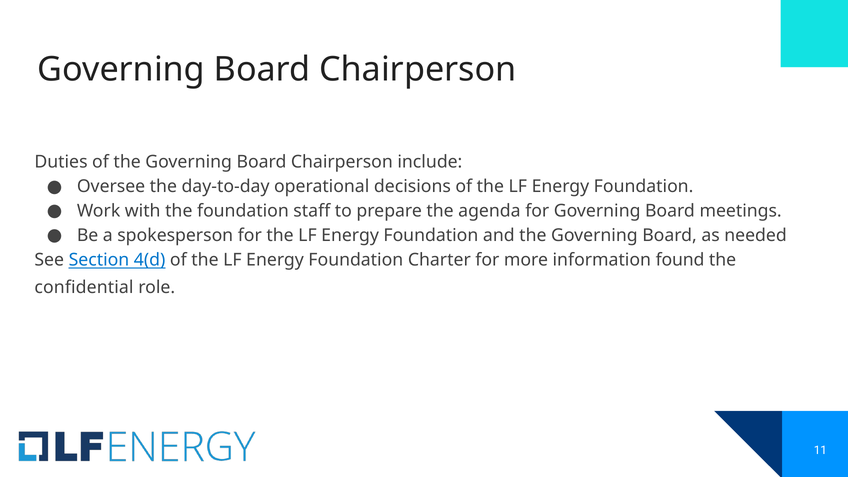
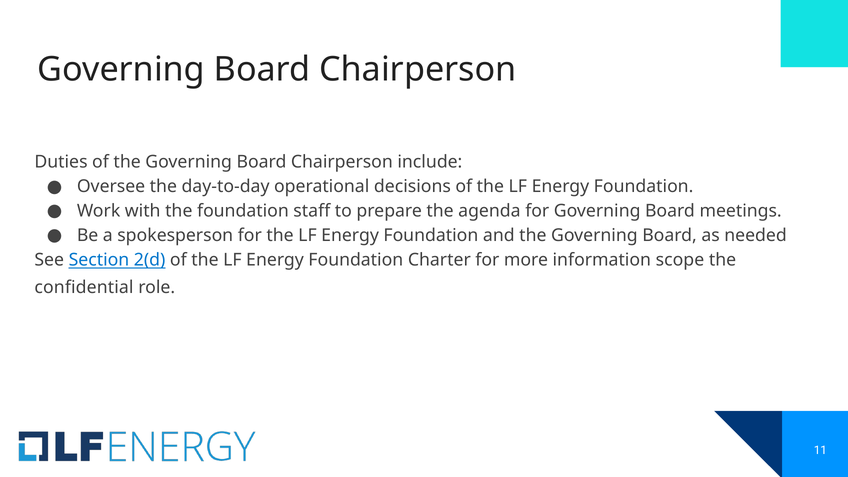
4(d: 4(d -> 2(d (150, 260)
found: found -> scope (680, 260)
